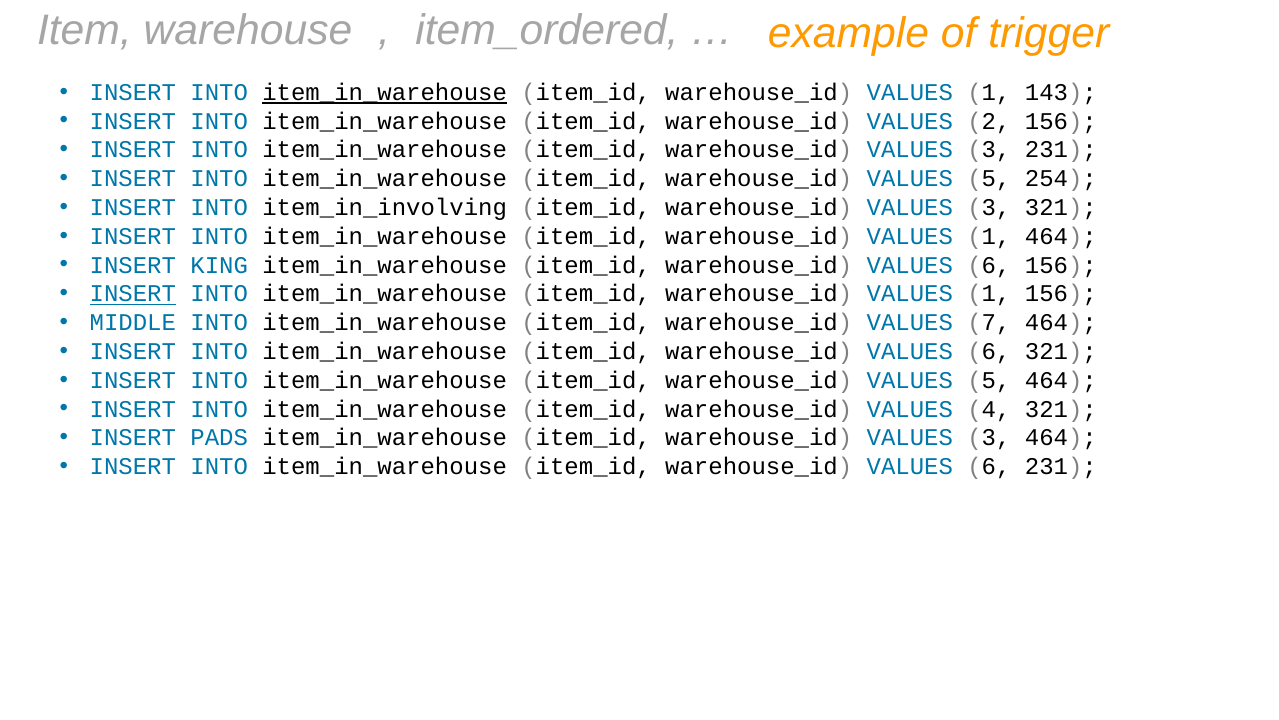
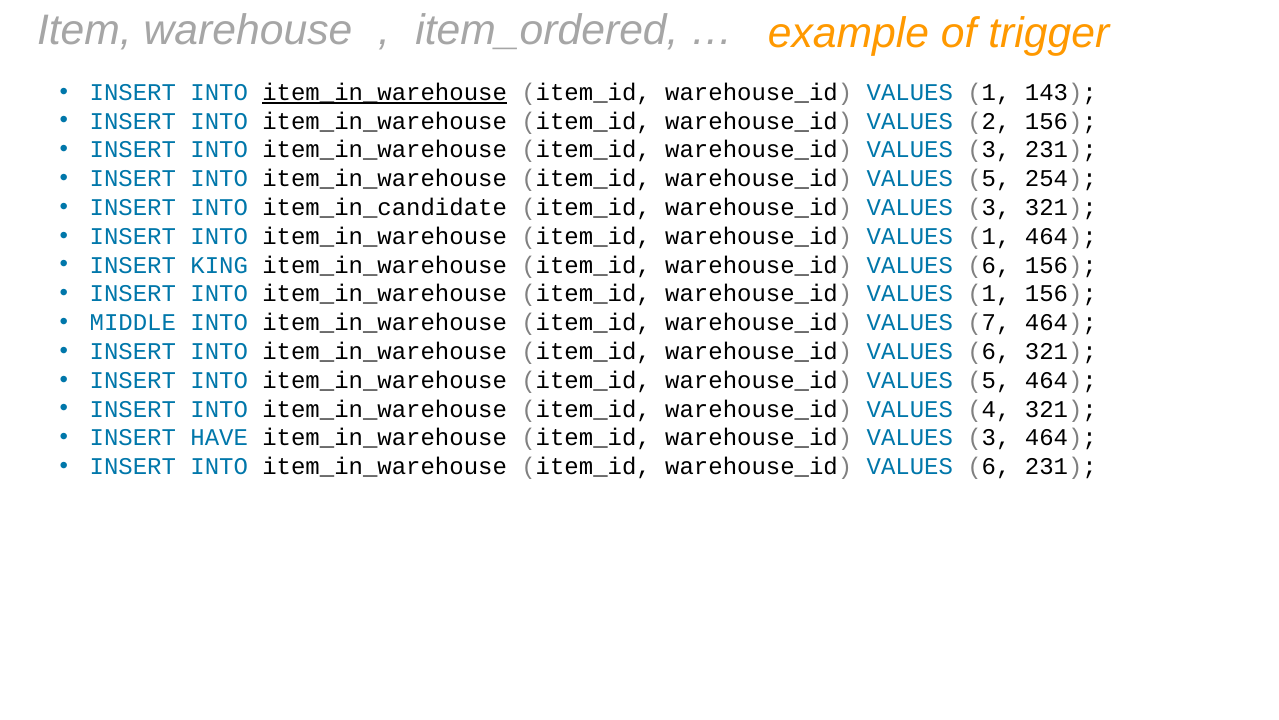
item_in_involving: item_in_involving -> item_in_candidate (385, 207)
INSERT underline: present -> none (133, 294)
PADS: PADS -> HAVE (219, 438)
